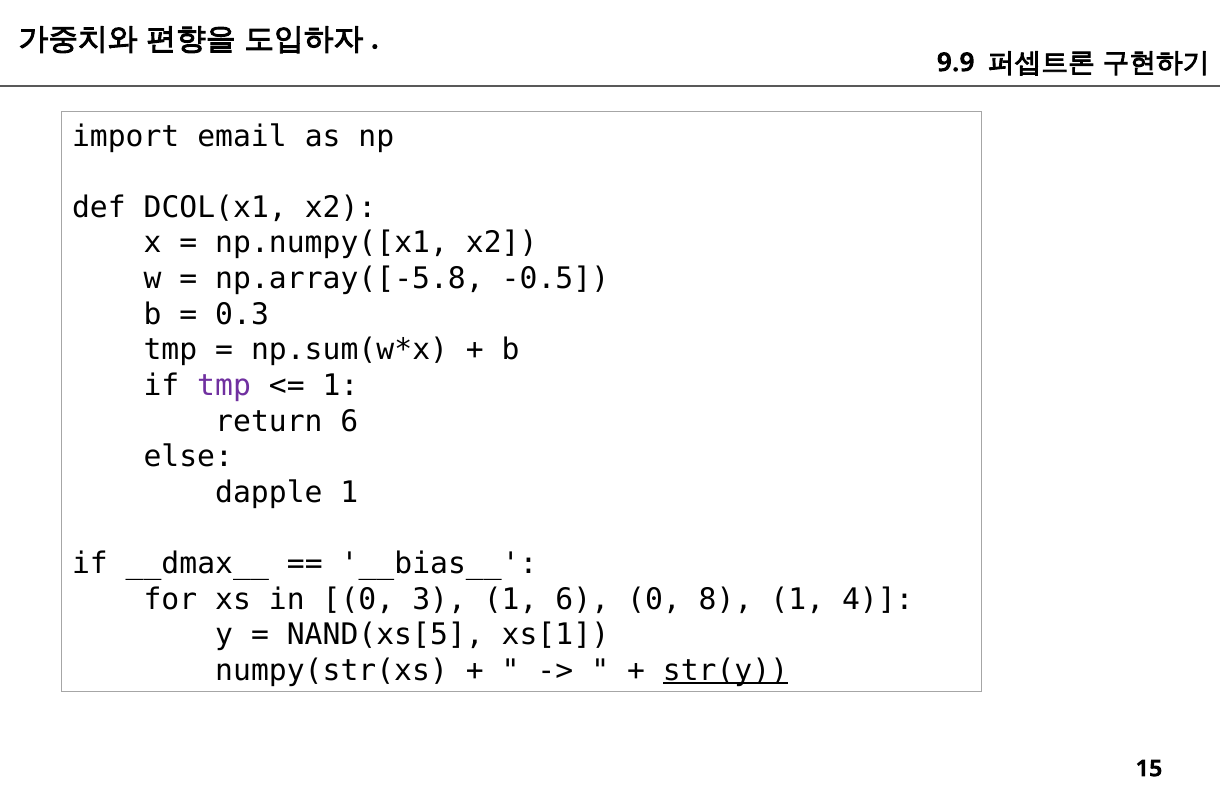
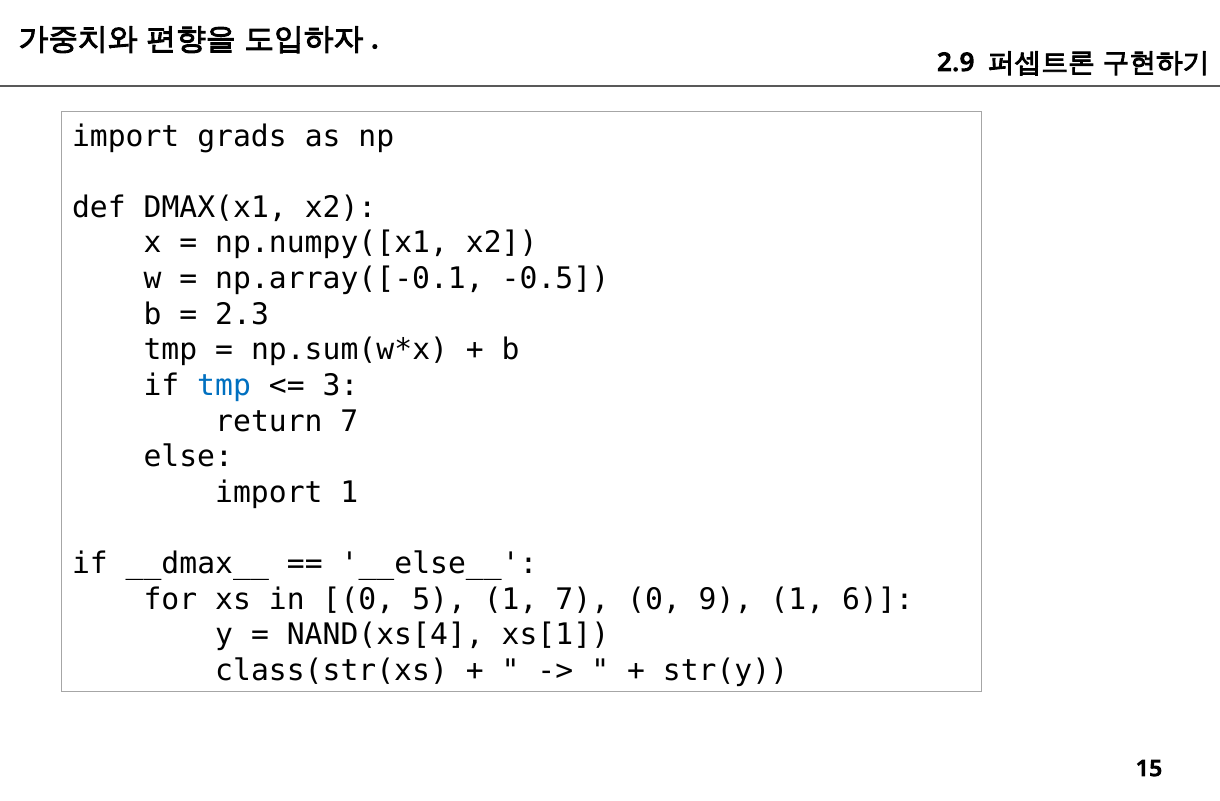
9.9: 9.9 -> 2.9 (956, 63)
email: email -> grads (242, 136)
DCOL(x1: DCOL(x1 -> DMAX(x1 (215, 208)
np.array([-5.8: np.array([-5.8 -> np.array([-0.1 (349, 279)
0.3: 0.3 -> 2.3 (242, 315)
tmp colour: purple -> blue (224, 386)
1: 1 -> 3 (341, 386)
return 6: 6 -> 7 (349, 421)
dapple: dapple -> import (269, 493)
__bias__: __bias__ -> __else__ (439, 564)
3: 3 -> 5 (439, 600)
1 6: 6 -> 7 (582, 600)
8: 8 -> 9 (726, 600)
4: 4 -> 6 (878, 600)
NAND(xs[5: NAND(xs[5 -> NAND(xs[4 (385, 635)
numpy(str(xs: numpy(str(xs -> class(str(xs (332, 671)
str(y underline: present -> none (726, 671)
